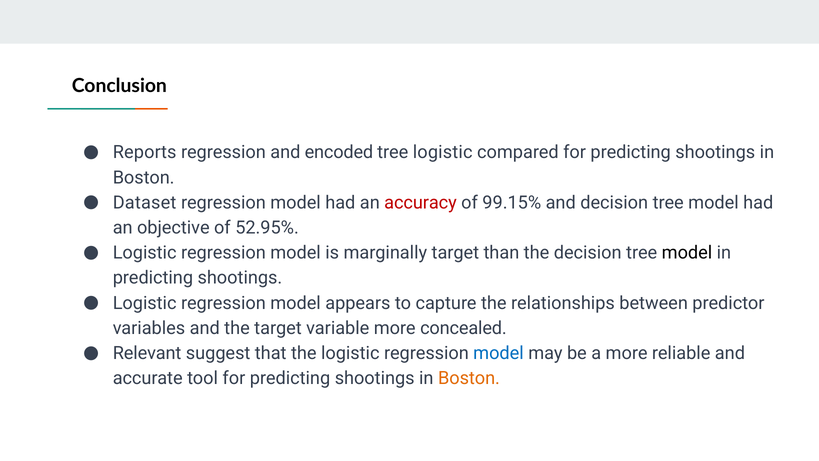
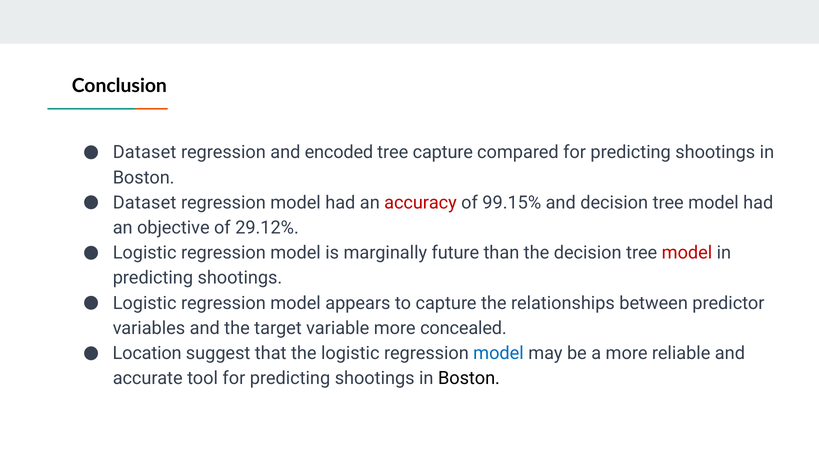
Reports: Reports -> Dataset (145, 152)
tree logistic: logistic -> capture (443, 152)
52.95%: 52.95% -> 29.12% (267, 228)
marginally target: target -> future (455, 253)
model colour: black -> red (687, 253)
Relevant: Relevant -> Location (147, 353)
Boston colour: orange -> black (469, 378)
